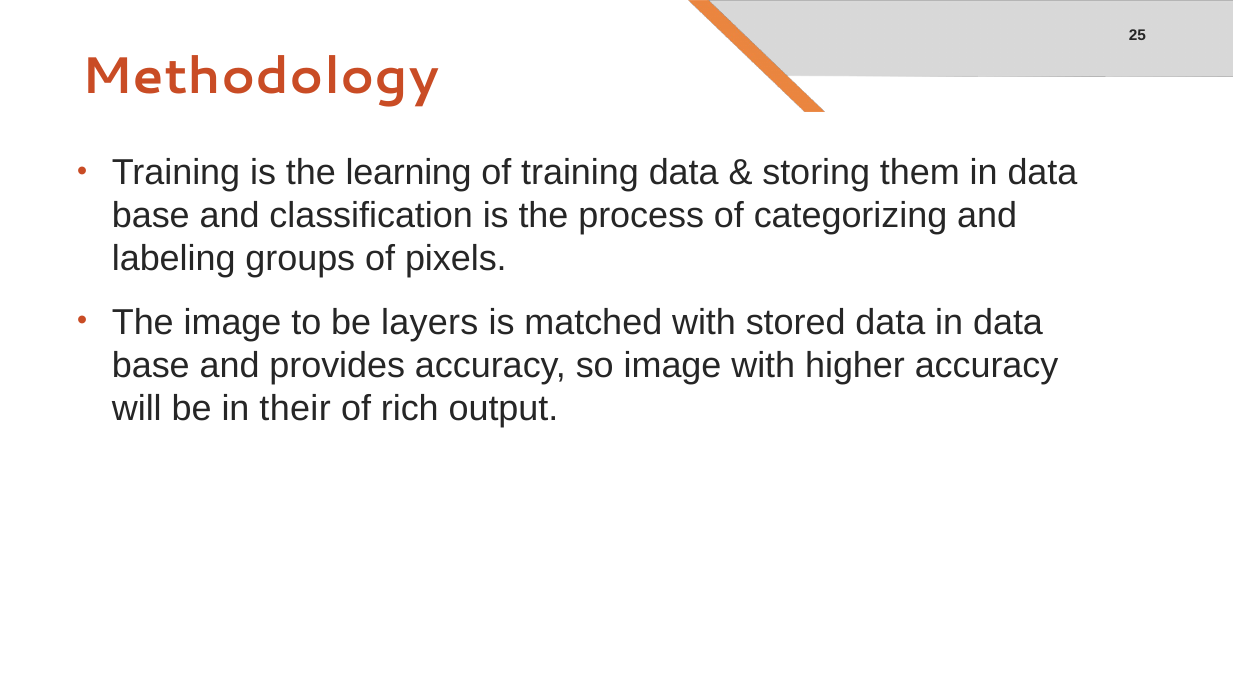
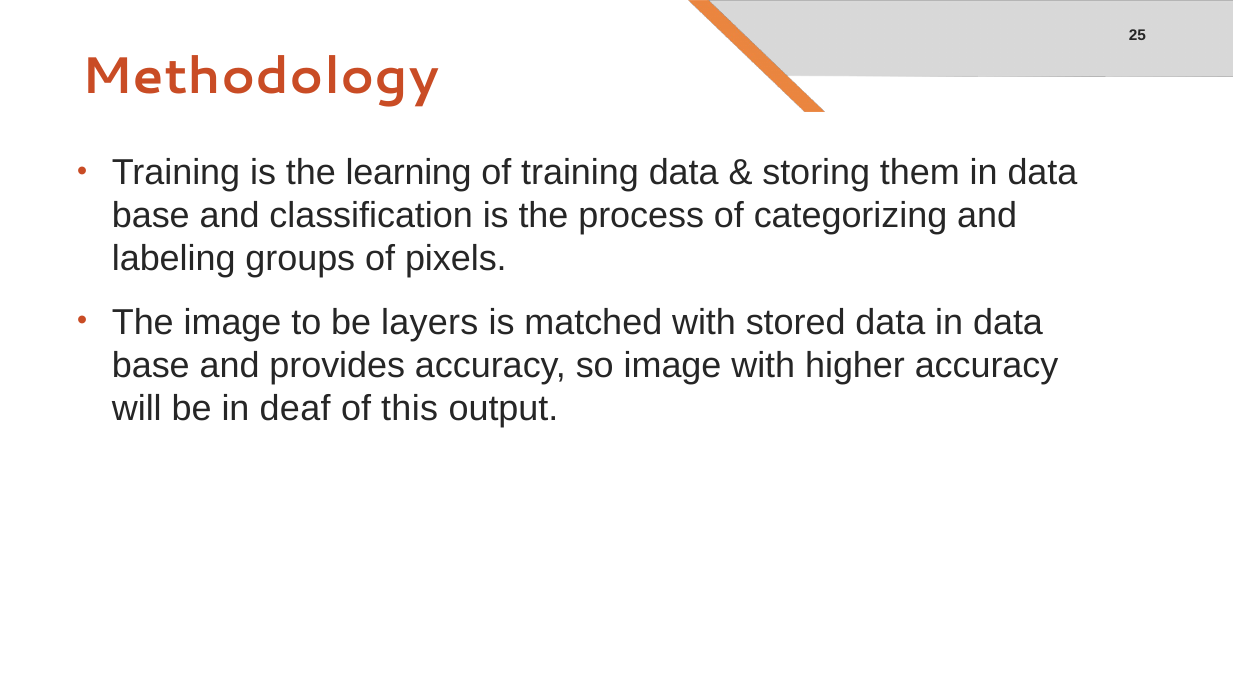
their: their -> deaf (295, 408)
rich: rich -> this (410, 408)
